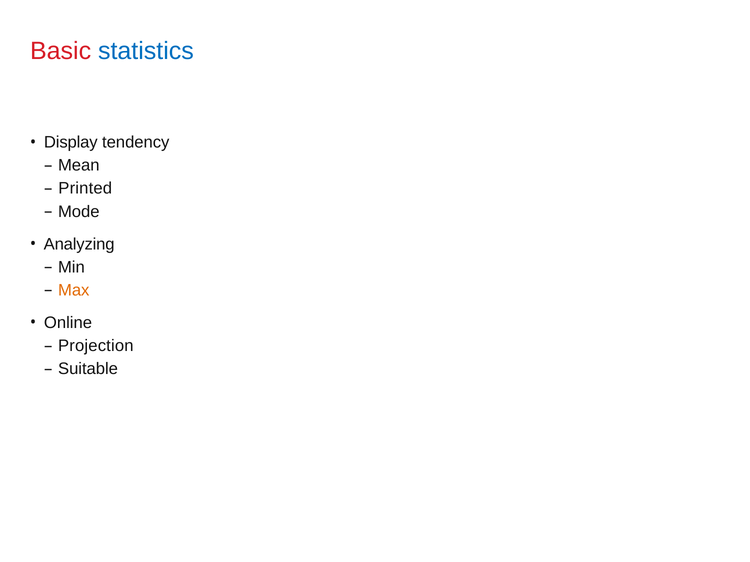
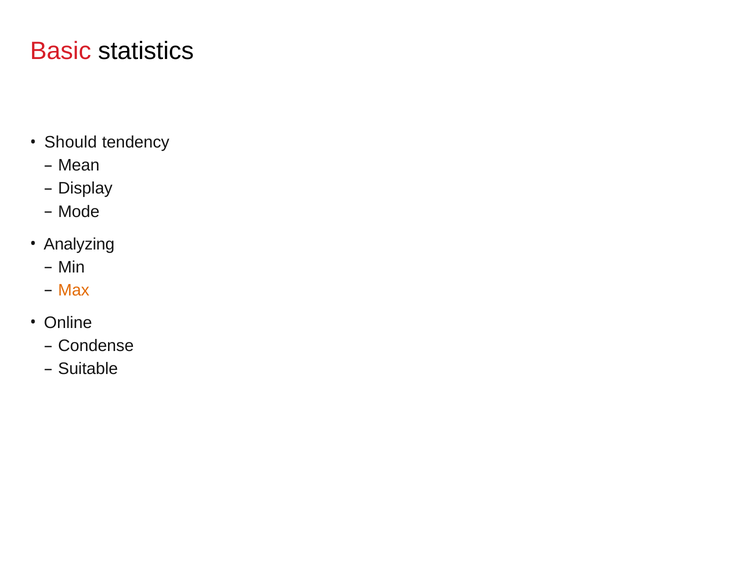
statistics colour: blue -> black (146, 51)
Display: Display -> Should (71, 142)
Printed: Printed -> Display (85, 189)
Projection: Projection -> Condense (96, 346)
